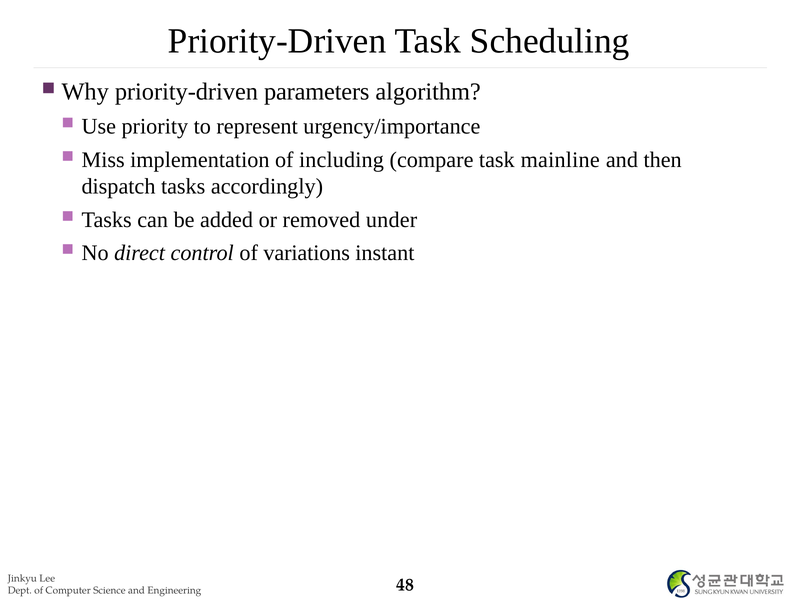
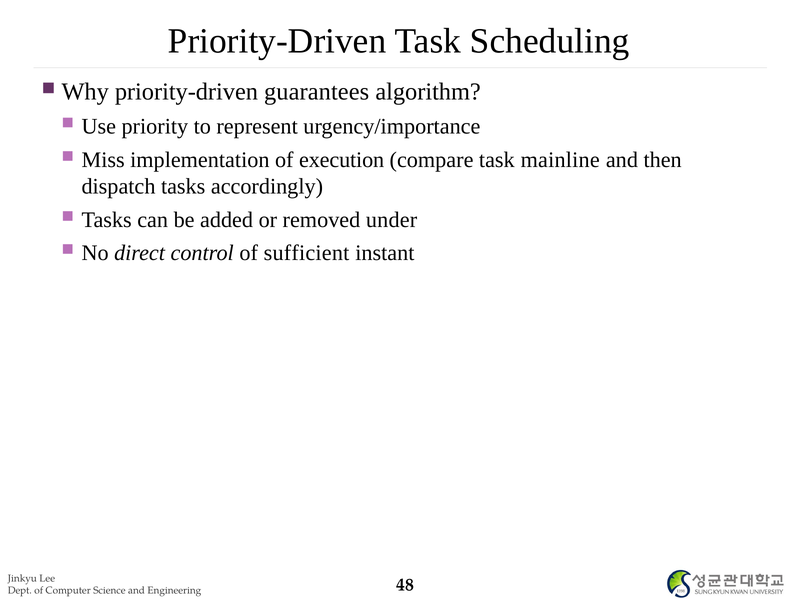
parameters: parameters -> guarantees (317, 92)
including: including -> execution (342, 160)
variations: variations -> sufficient (307, 253)
